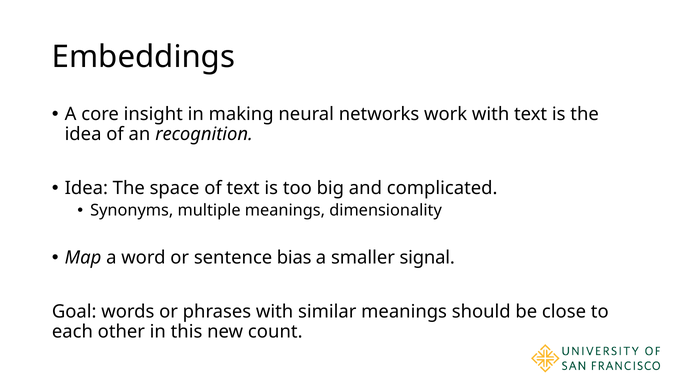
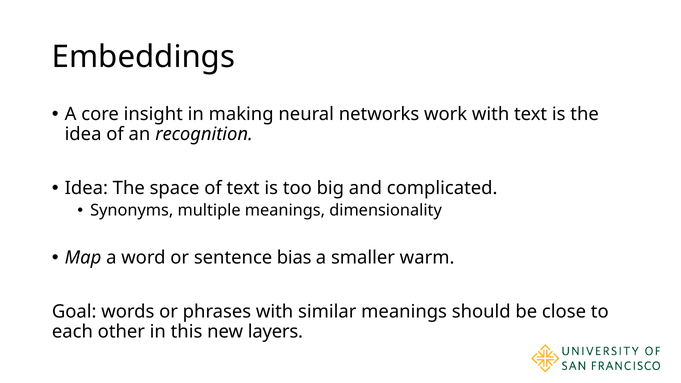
signal: signal -> warm (427, 258)
count: count -> layers (275, 331)
